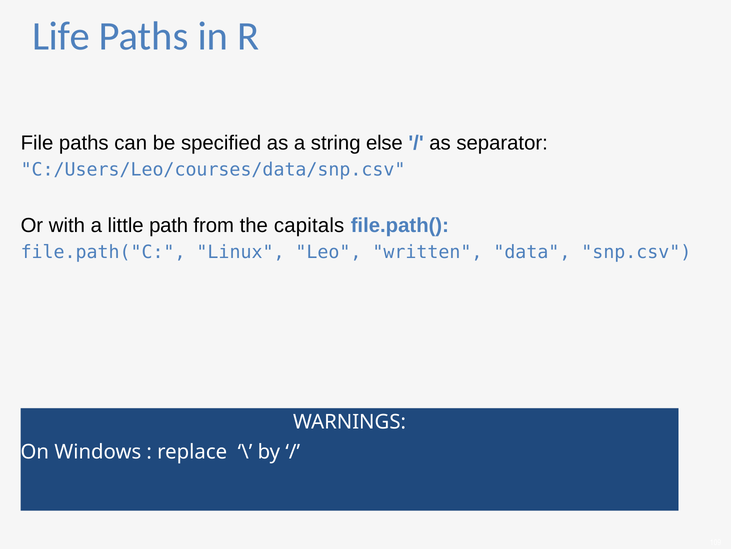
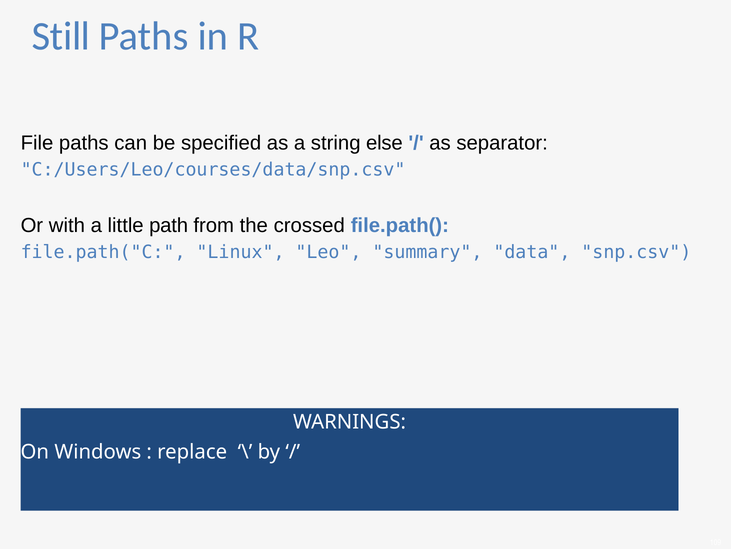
Life: Life -> Still (61, 36)
capitals: capitals -> crossed (309, 225)
written: written -> summary (427, 252)
